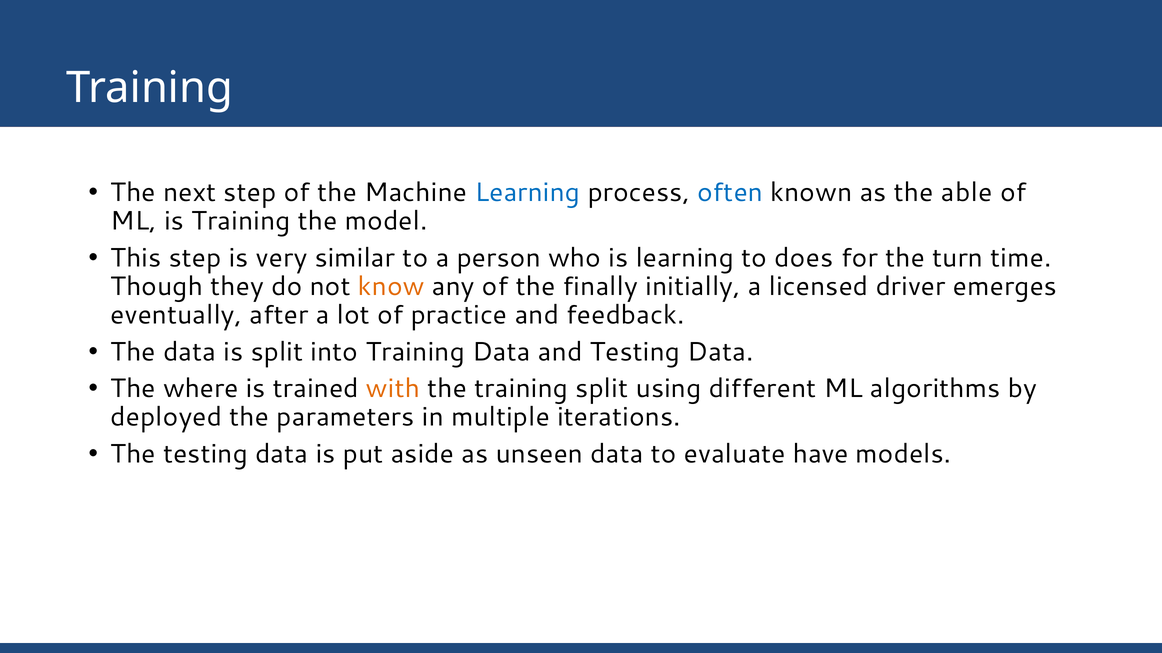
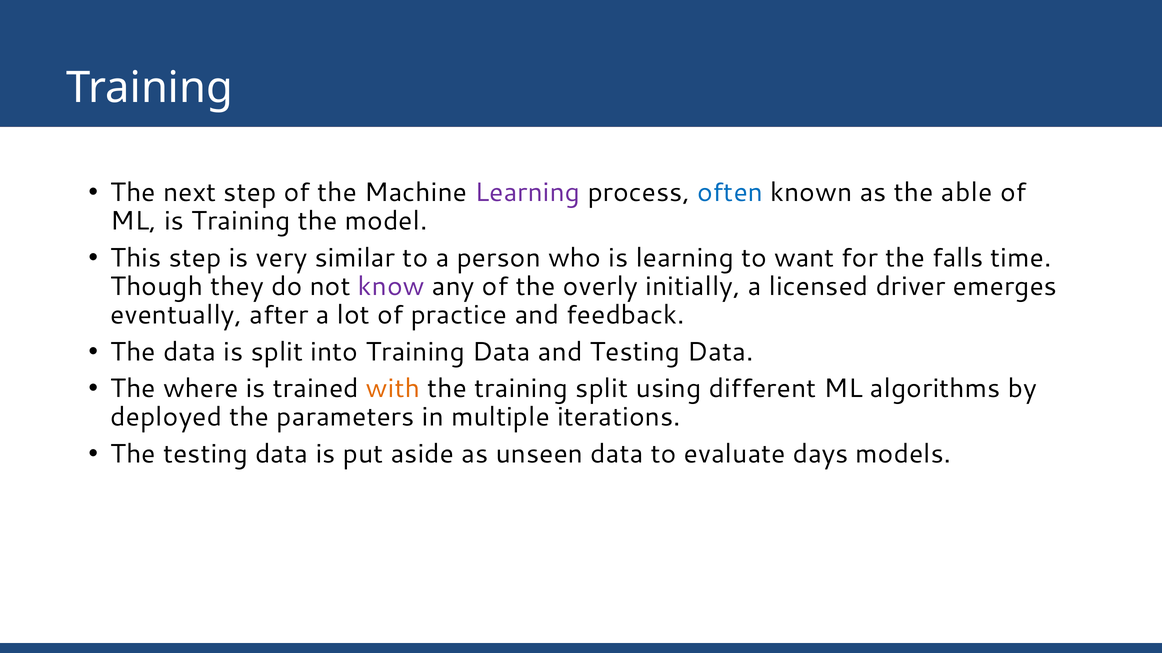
Learning colour: blue -> purple (527, 193)
does: does -> want (804, 258)
turn: turn -> falls (958, 258)
know colour: orange -> purple (391, 287)
finally: finally -> overly (600, 287)
have: have -> days (821, 454)
